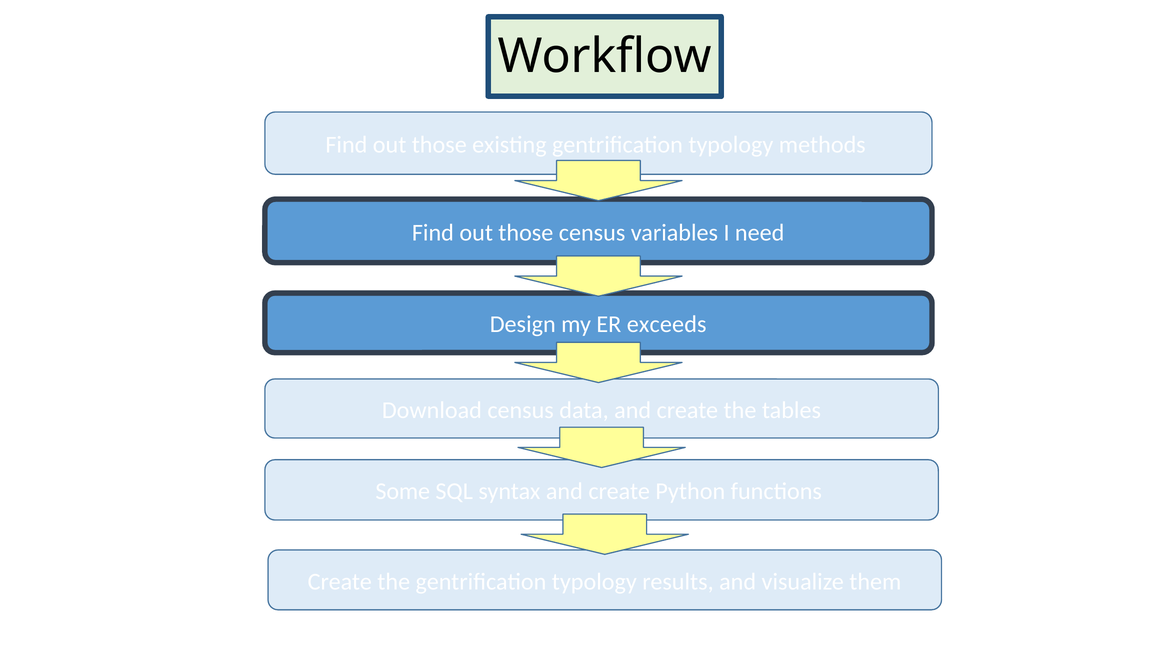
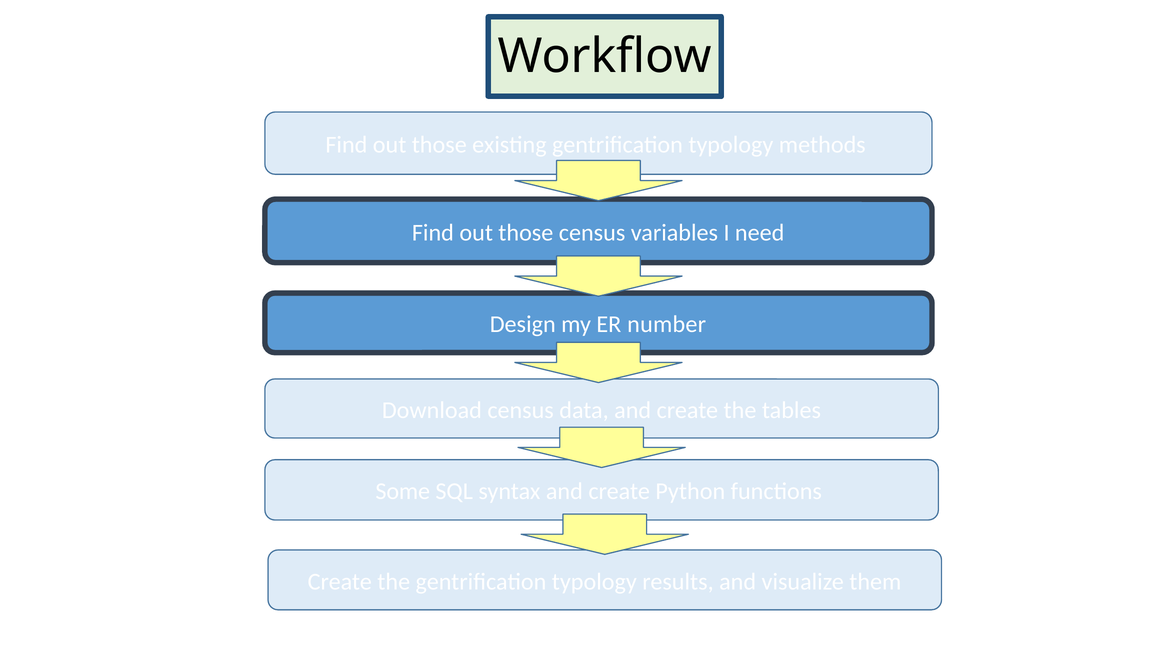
exceeds: exceeds -> number (667, 325)
